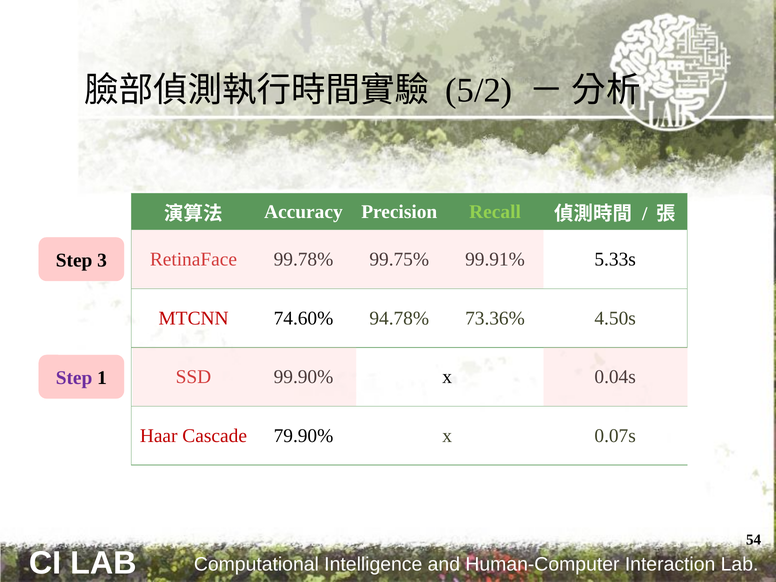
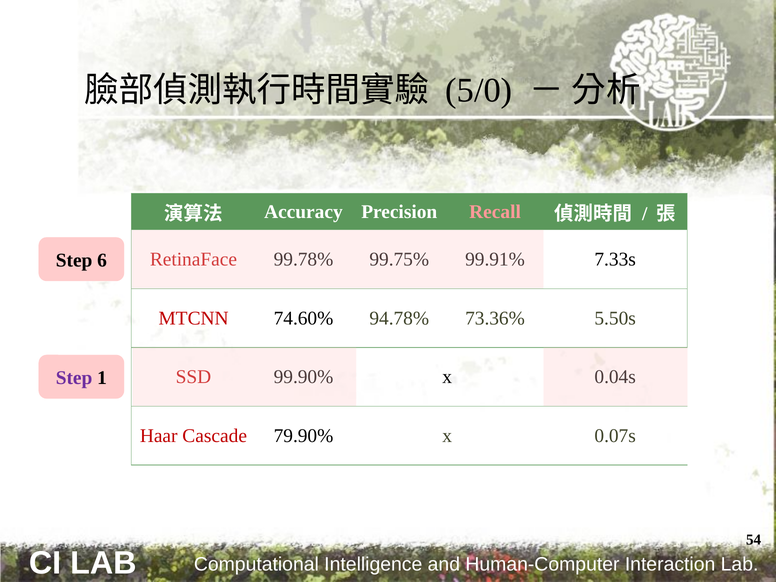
5/2: 5/2 -> 5/0 (479, 90)
Recall colour: light green -> pink (495, 212)
5.33s: 5.33s -> 7.33s (615, 259)
3: 3 -> 6 (102, 260)
4.50s: 4.50s -> 5.50s (615, 318)
